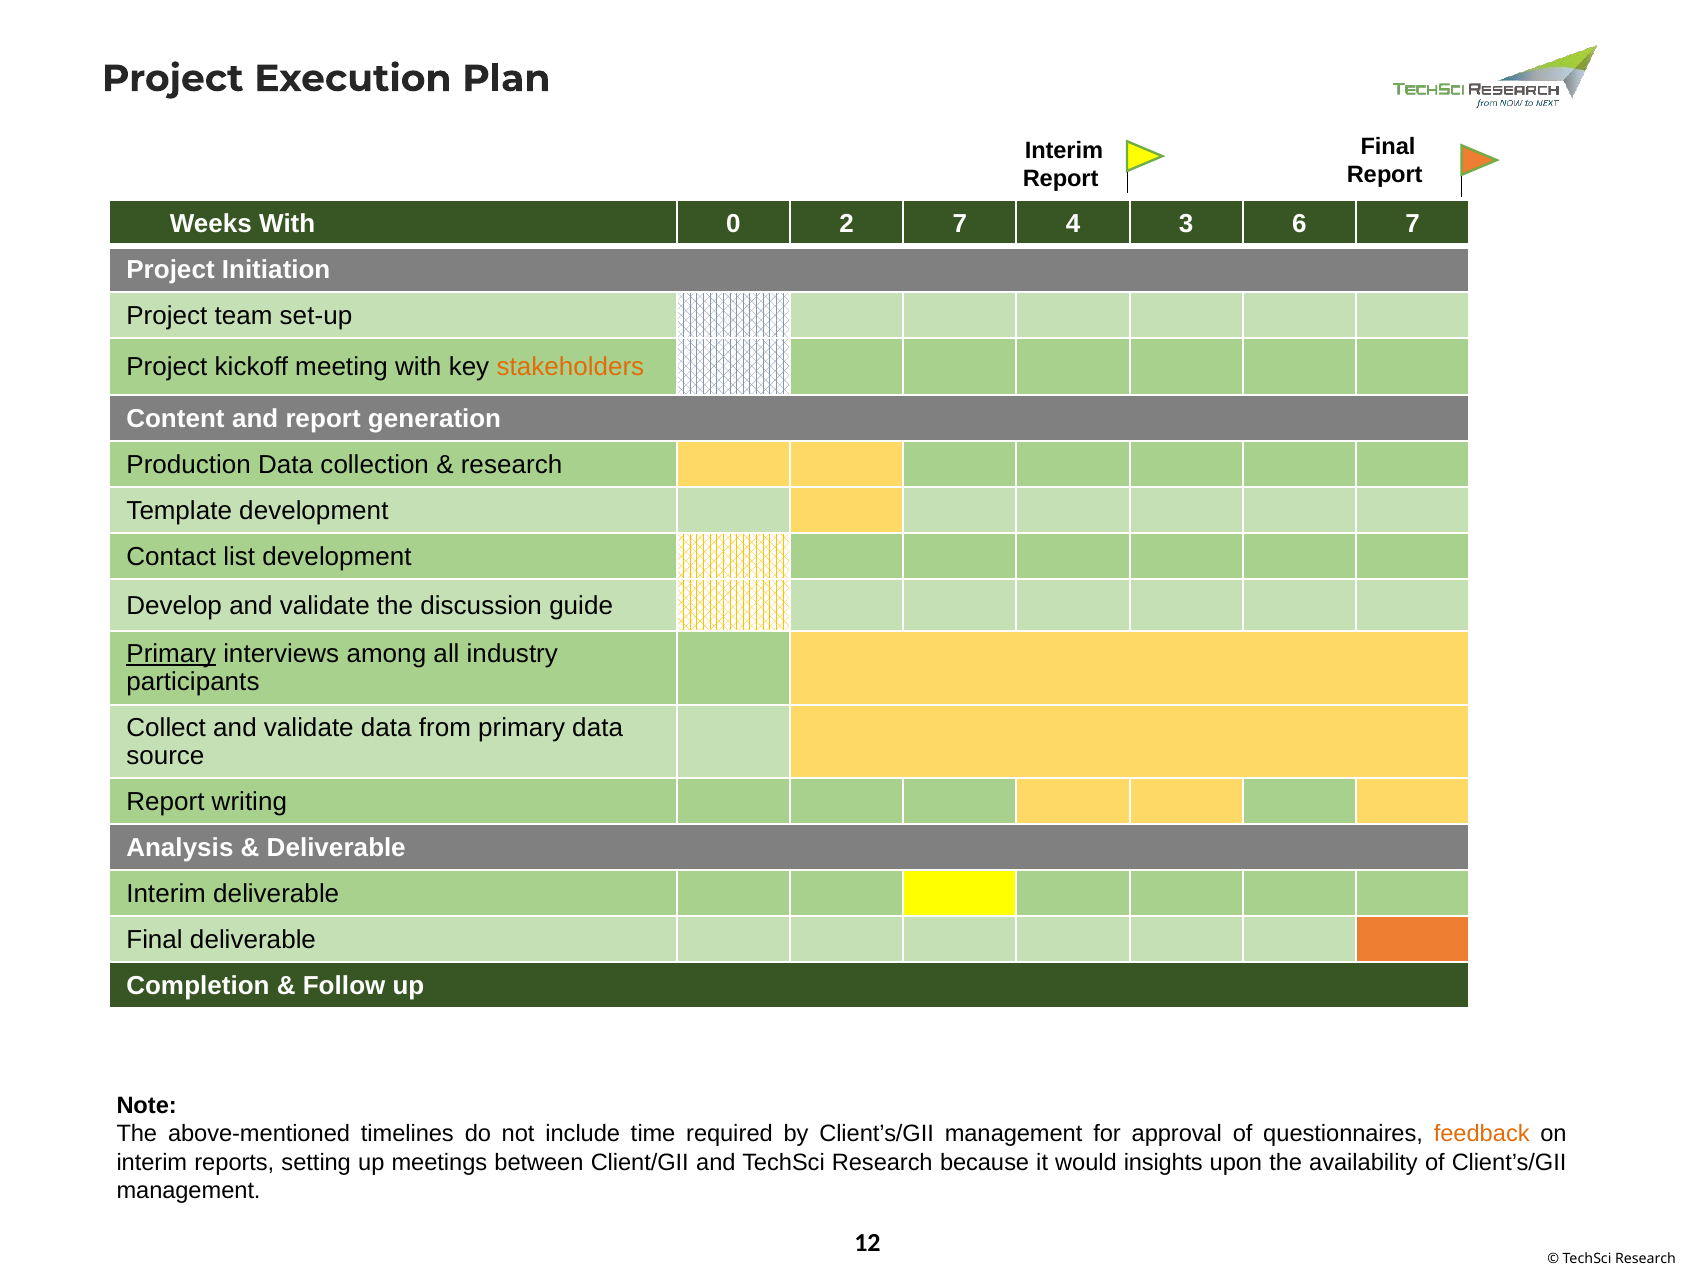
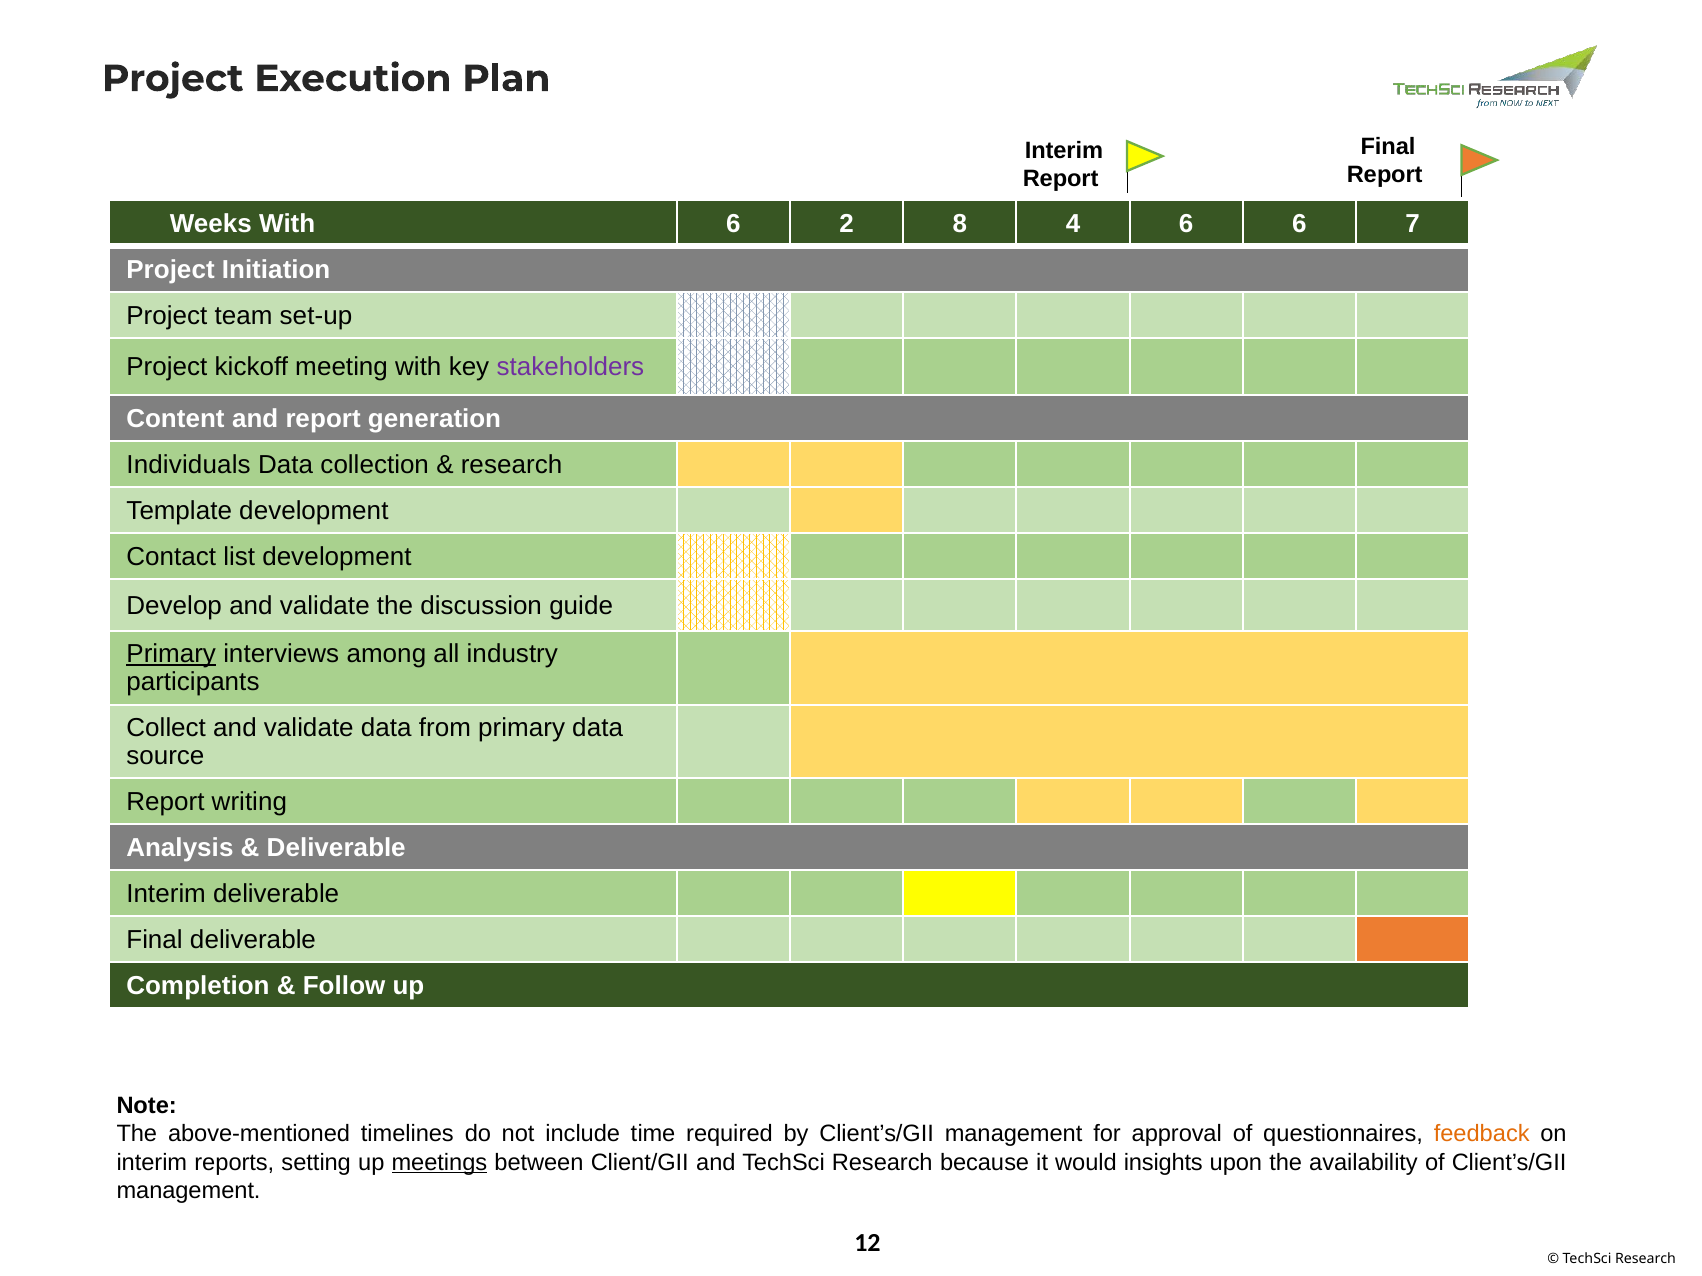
With 0: 0 -> 6 (733, 224)
2 7: 7 -> 8 (960, 224)
4 3: 3 -> 6 (1186, 224)
stakeholders colour: orange -> purple (570, 367)
Production: Production -> Individuals (189, 465)
meetings underline: none -> present (439, 1163)
